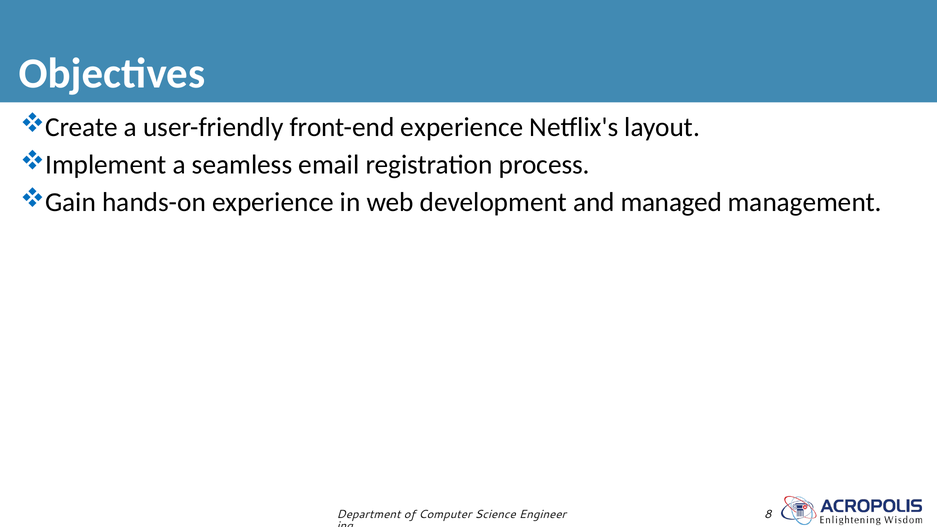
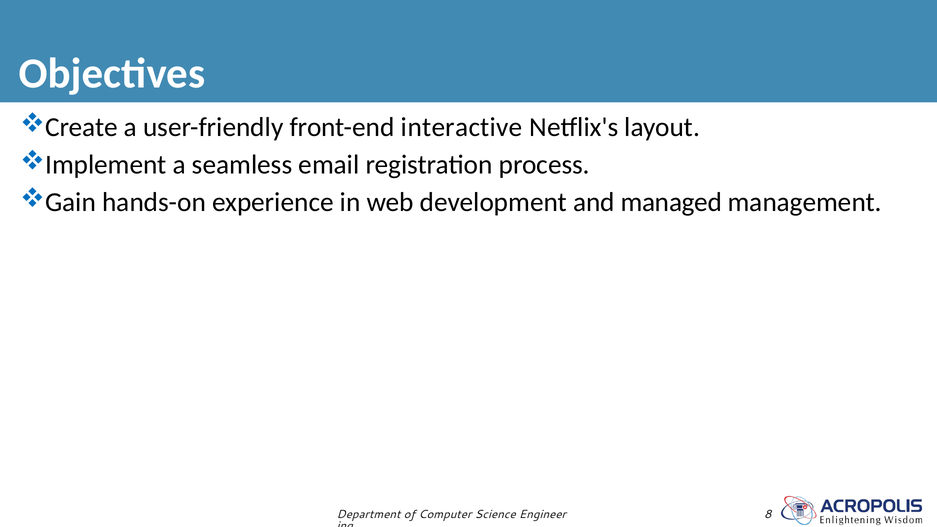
front-end experience: experience -> interactive (462, 127)
